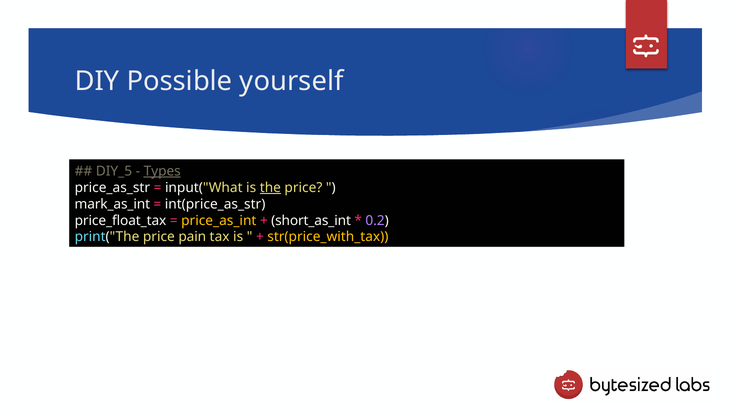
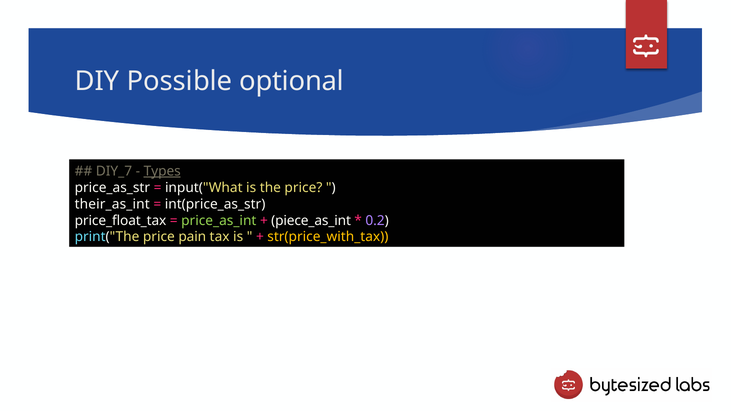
yourself: yourself -> optional (292, 81)
DIY_5: DIY_5 -> DIY_7 (114, 171)
the underline: present -> none (270, 188)
mark_as_int: mark_as_int -> their_as_int (112, 204)
price_as_int colour: yellow -> light green (219, 221)
short_as_int: short_as_int -> piece_as_int (311, 221)
